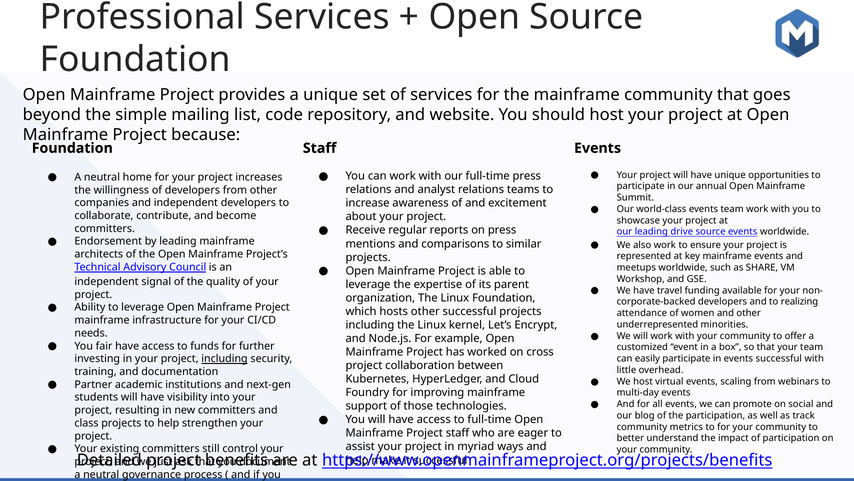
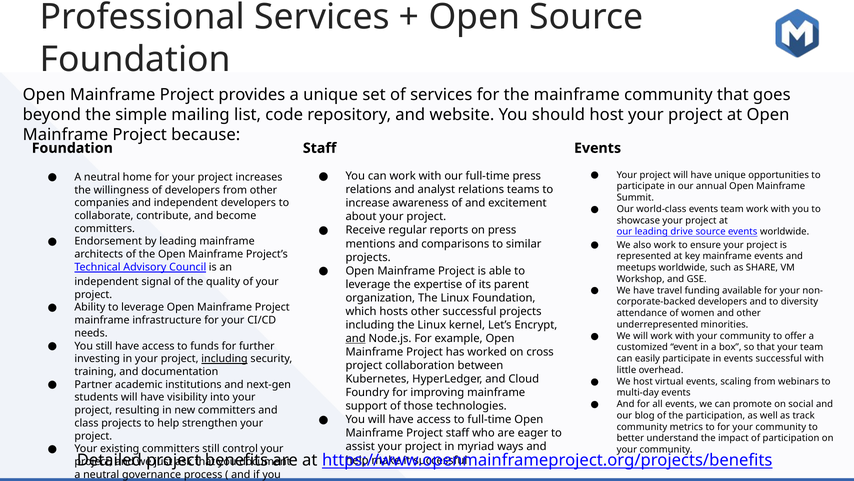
realizing: realizing -> diversity (799, 301)
and underline: none -> present (356, 338)
You fair: fair -> still (104, 346)
